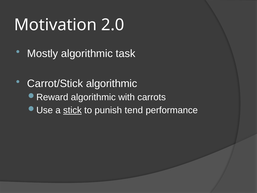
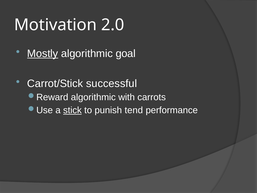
Mostly underline: none -> present (43, 53)
task: task -> goal (126, 53)
Carrot/Stick algorithmic: algorithmic -> successful (112, 83)
